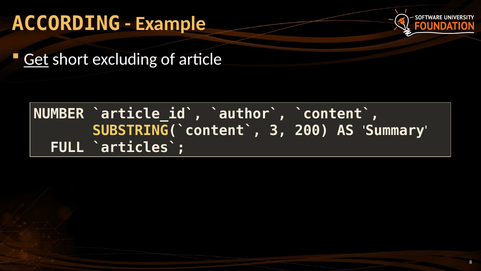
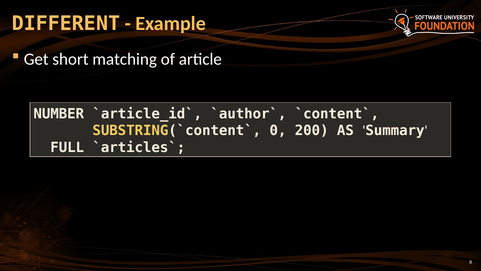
ACCORDING: ACCORDING -> DIFFERENT (66, 23)
Get underline: present -> none (36, 59)
excluding: excluding -> matching (125, 59)
3: 3 -> 0 (278, 130)
